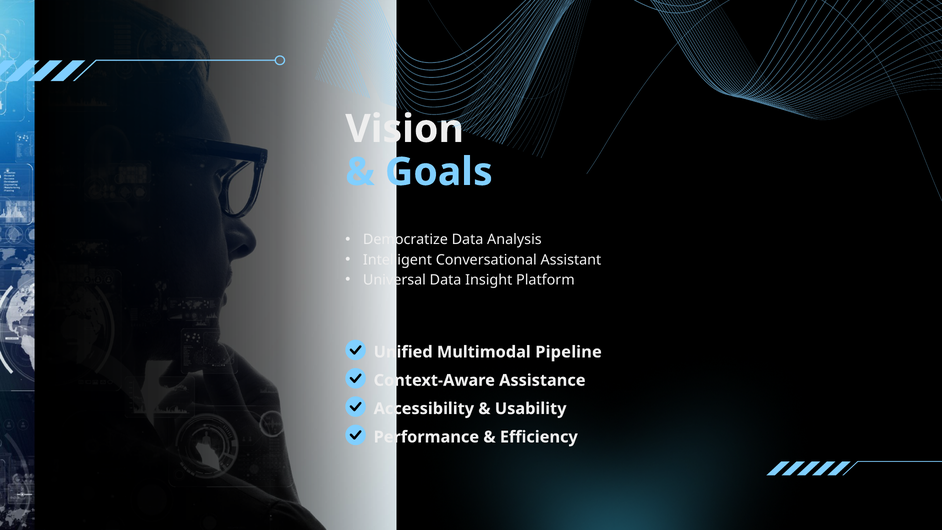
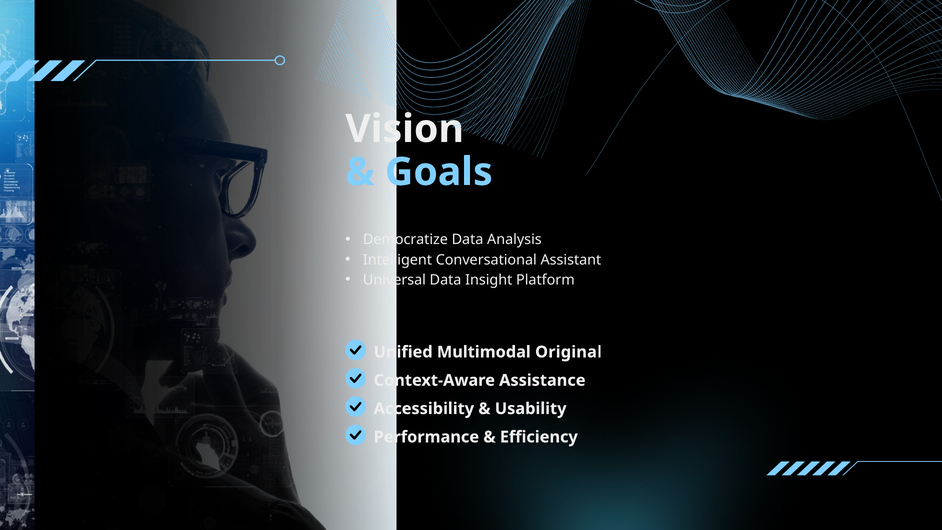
Pipeline: Pipeline -> Original (569, 352)
